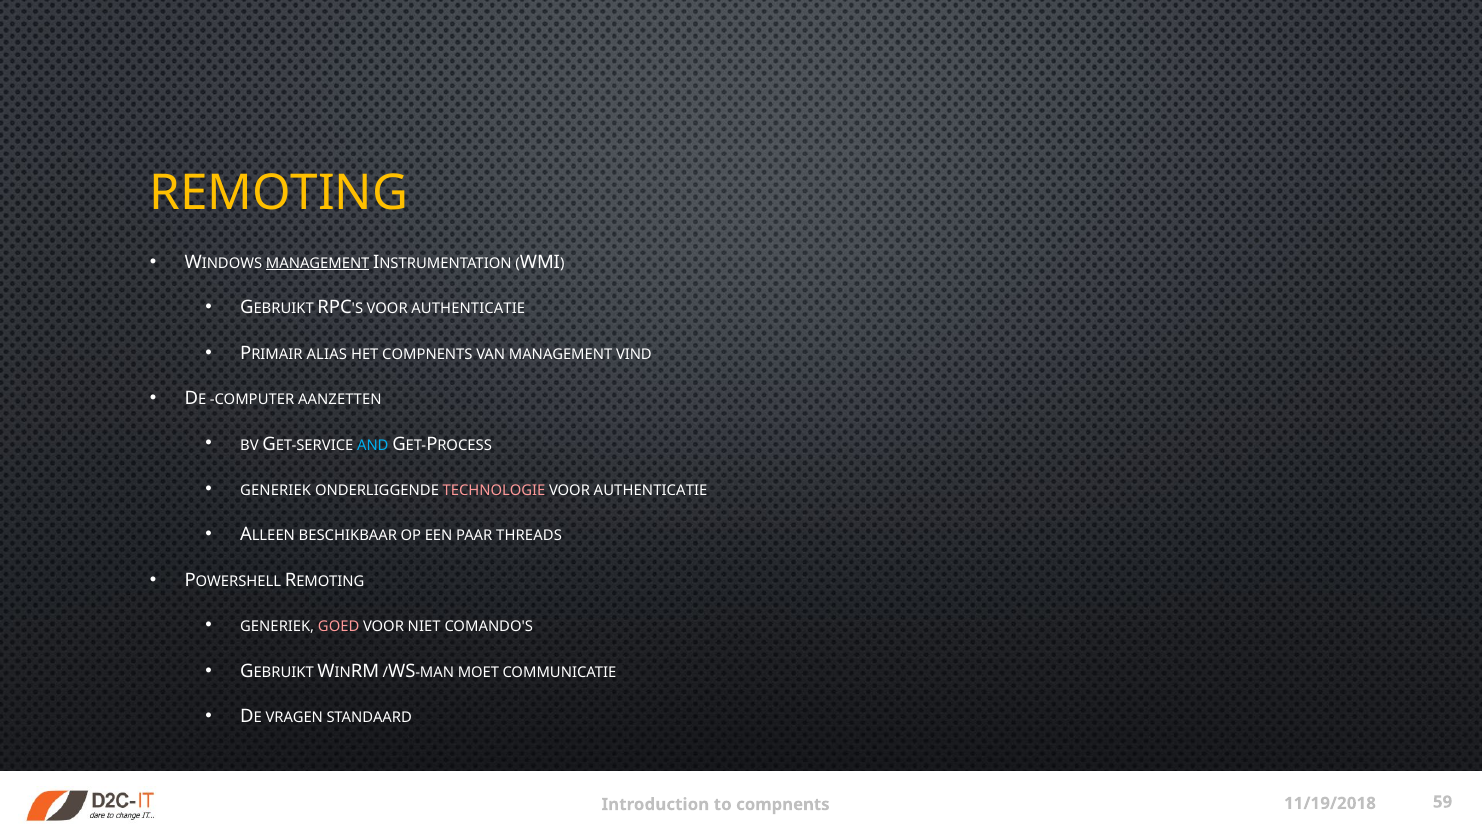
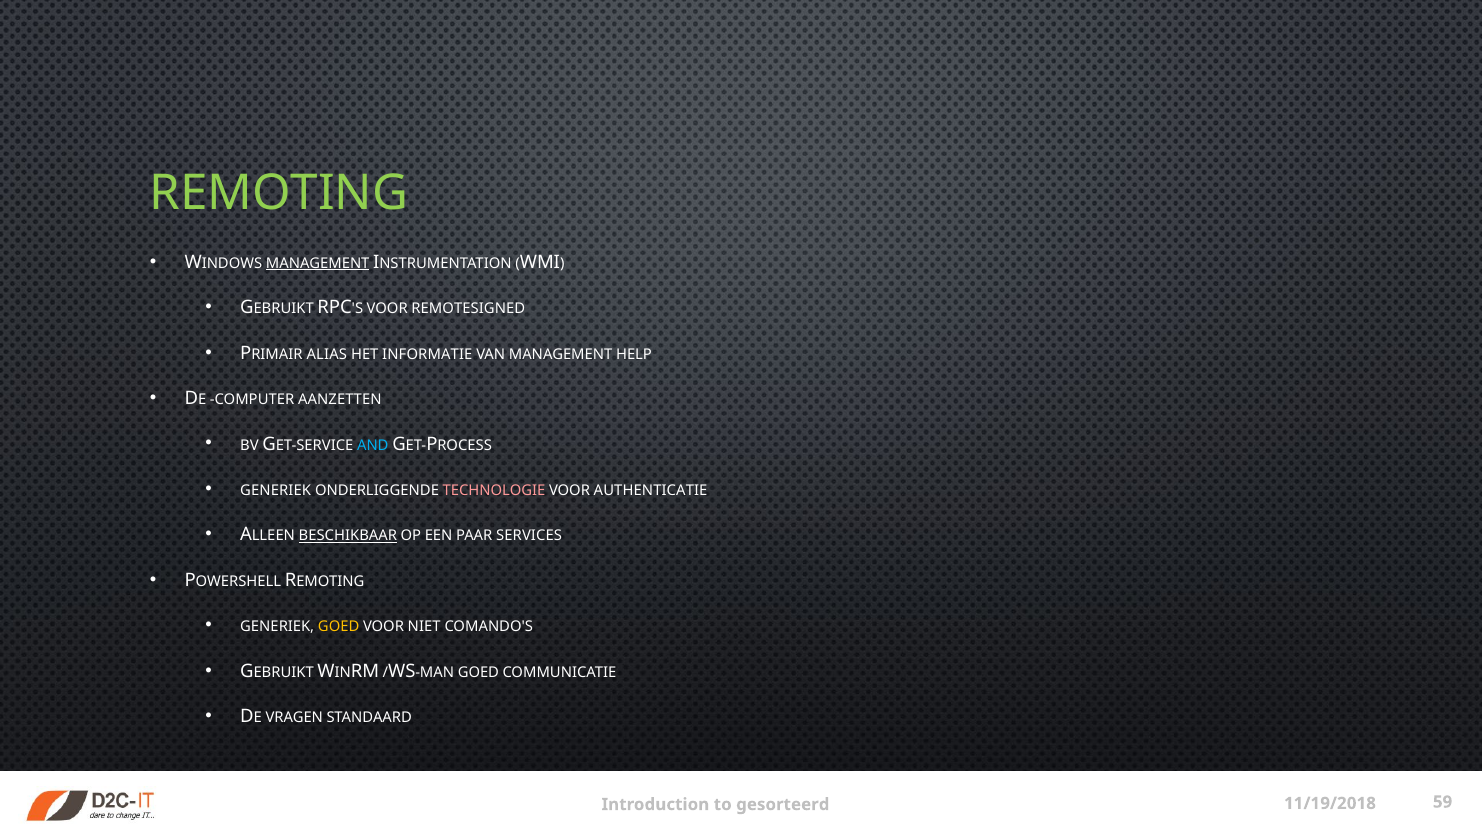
REMOTING colour: yellow -> light green (279, 193)
RPC'S VOOR AUTHENTICATIE: AUTHENTICATIE -> REMOTESIGNED (468, 309)
HET COMPNENTS: COMPNENTS -> INFORMATIE (427, 354)
VIND: VIND -> HELP (634, 354)
BESCHIKBAAR underline: none -> present (348, 536)
THREADS: THREADS -> SERVICES (529, 536)
GOED colour: pink -> yellow (339, 627)
/WS-MAN MOET: MOET -> GOED (478, 672)
to compnents: compnents -> gesorteerd (783, 804)
